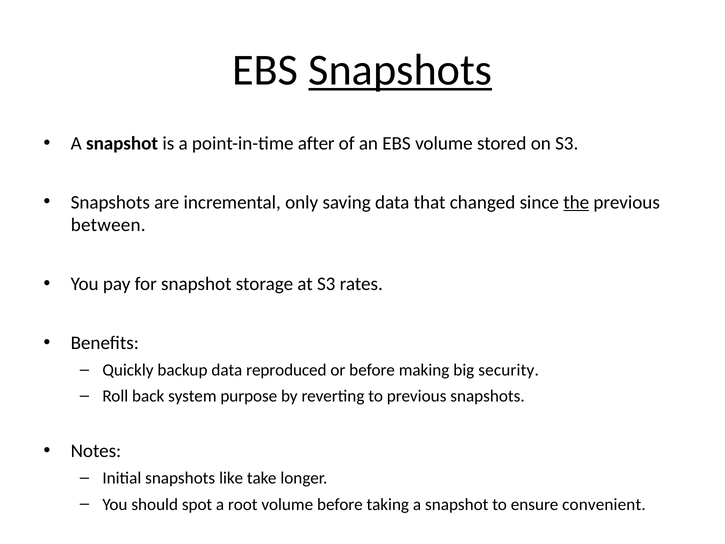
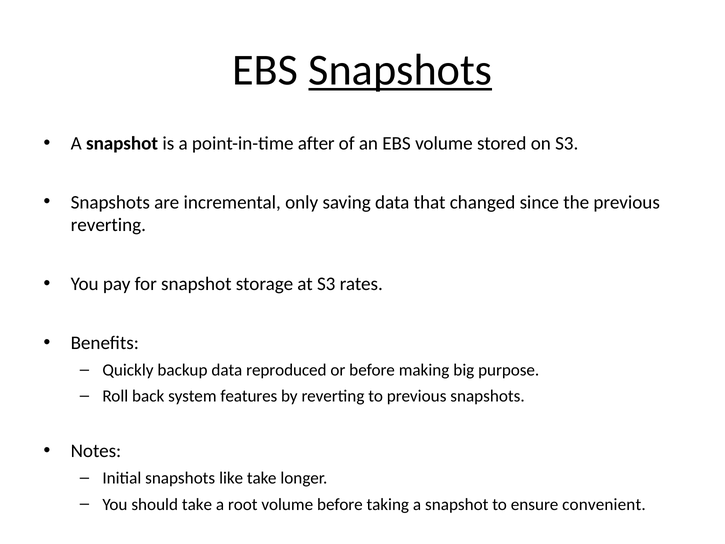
the underline: present -> none (576, 202)
between: between -> reverting (108, 225)
security: security -> purpose (509, 370)
purpose: purpose -> features (249, 396)
should spot: spot -> take (197, 504)
